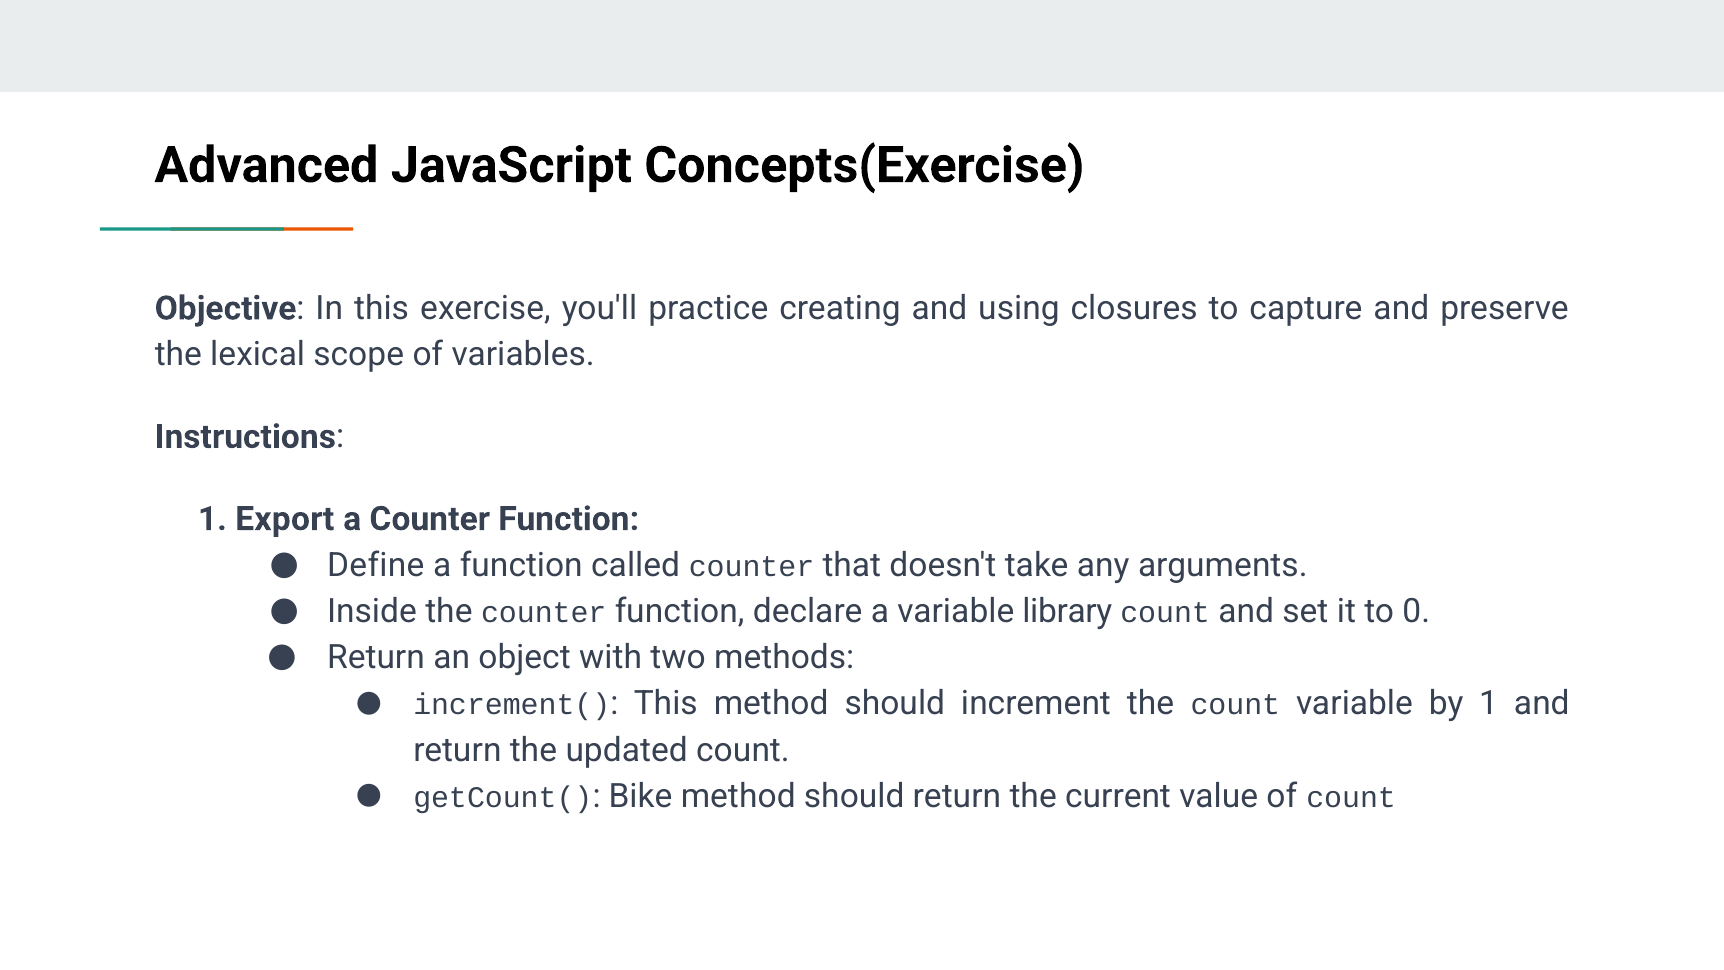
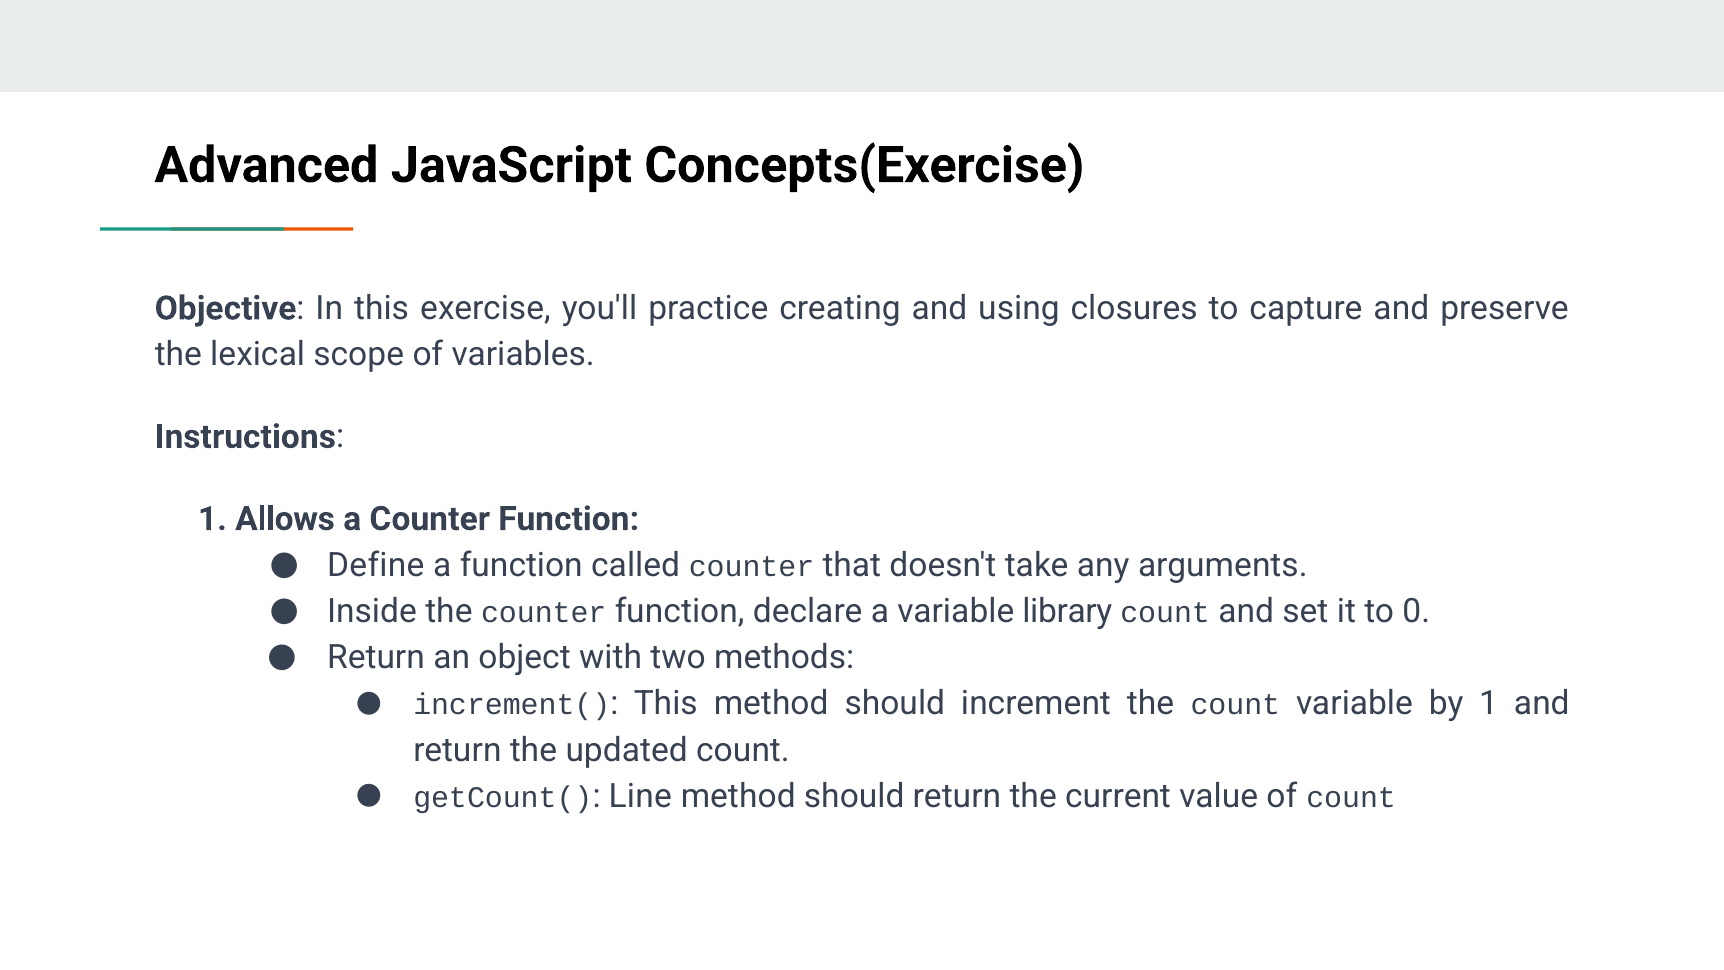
Export: Export -> Allows (285, 519)
Bike: Bike -> Line (640, 796)
